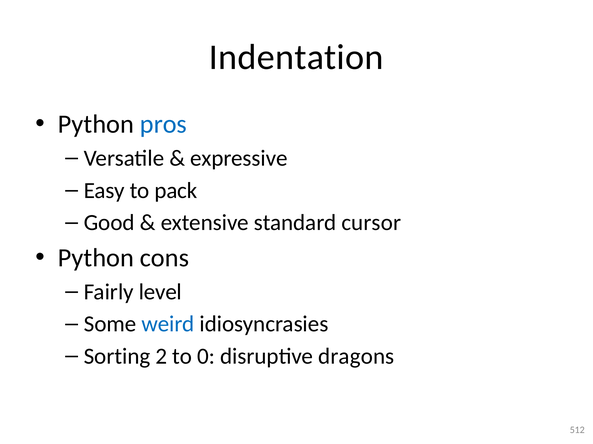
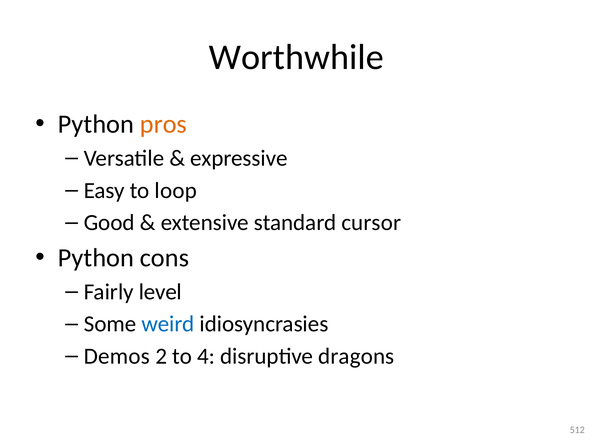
Indentation: Indentation -> Worthwhile (296, 57)
pros colour: blue -> orange (163, 124)
pack: pack -> loop (176, 191)
Sorting: Sorting -> Demos (117, 357)
0: 0 -> 4 (206, 357)
